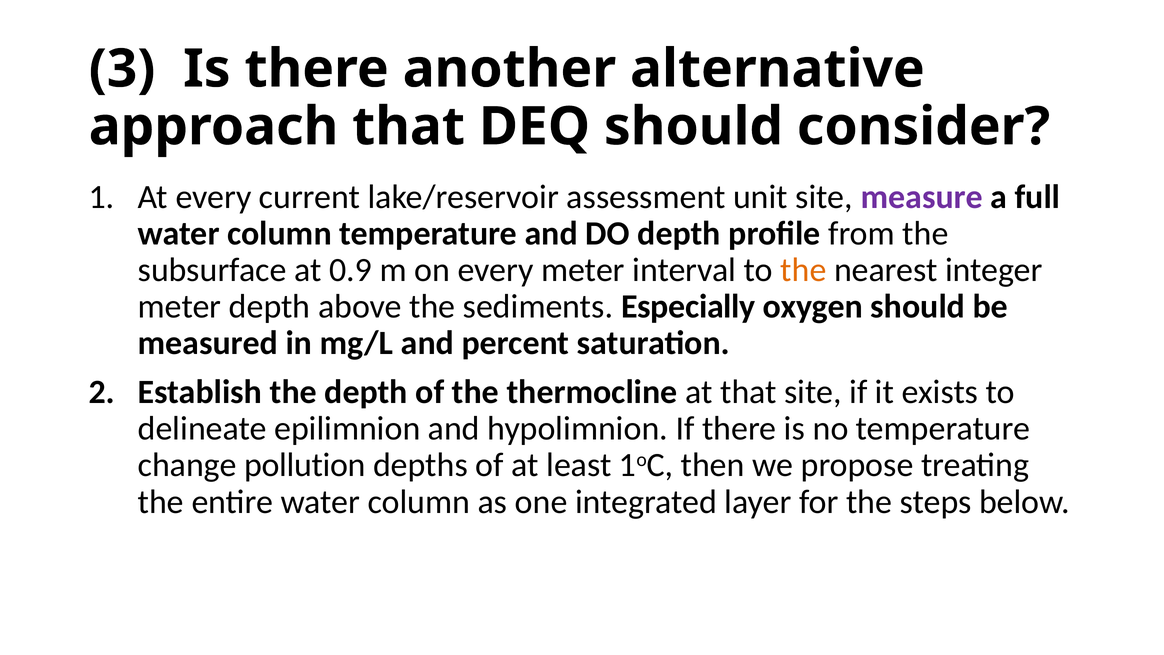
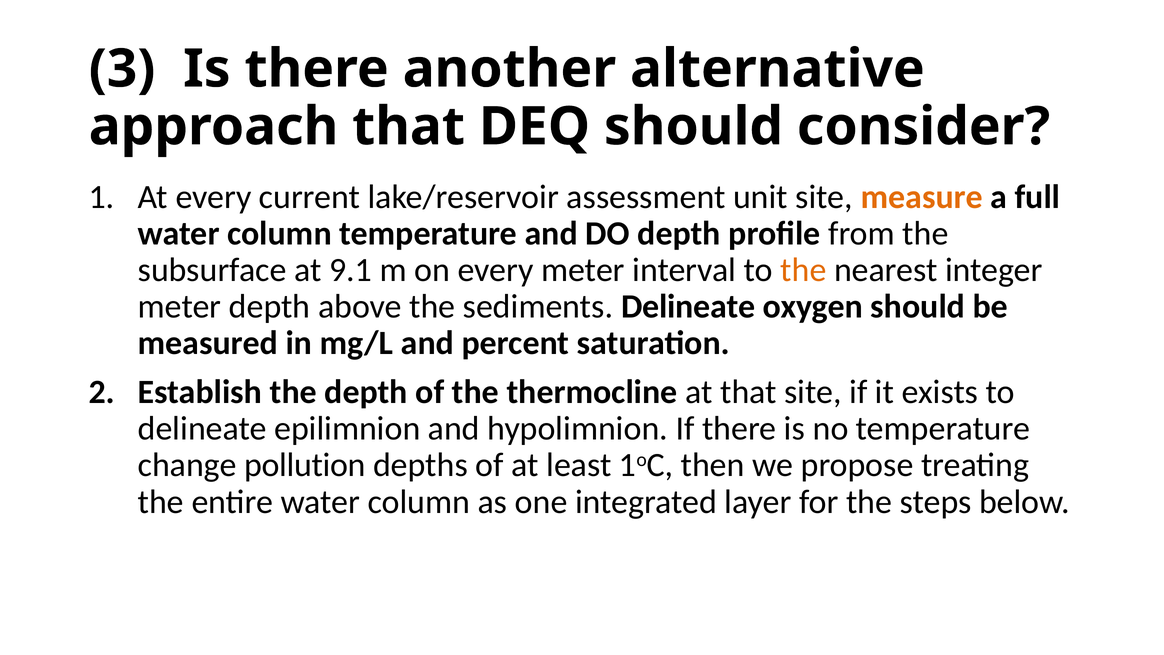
measure colour: purple -> orange (922, 197)
0.9: 0.9 -> 9.1 (351, 270)
sediments Especially: Especially -> Delineate (688, 307)
